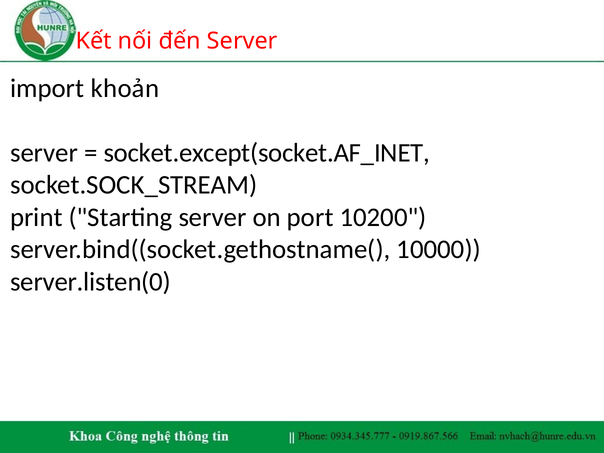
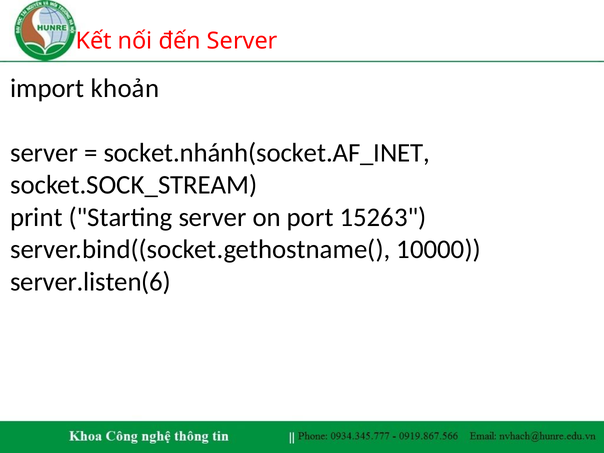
socket.except(socket.AF_INET: socket.except(socket.AF_INET -> socket.nhánh(socket.AF_INET (267, 153)
10200: 10200 -> 15263 (383, 217)
server.listen(0: server.listen(0 -> server.listen(6 (90, 282)
